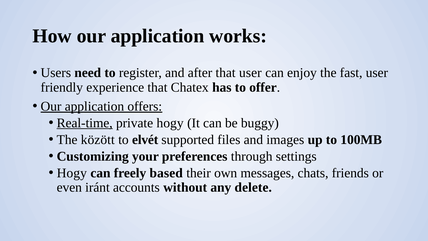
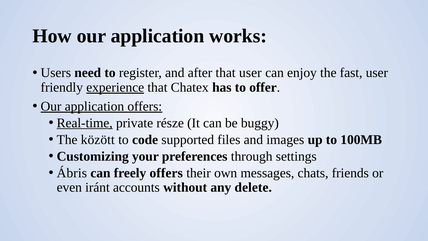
experience underline: none -> present (115, 87)
private hogy: hogy -> része (170, 123)
elvét: elvét -> code (145, 140)
Hogy: Hogy -> Ábris (72, 173)
freely based: based -> offers (166, 173)
